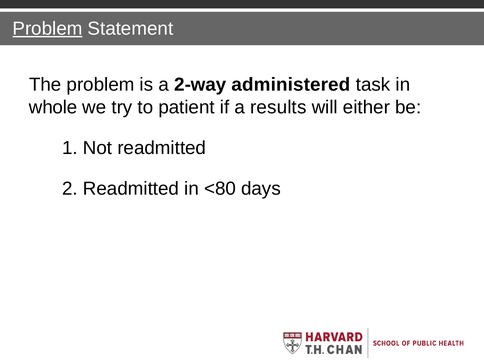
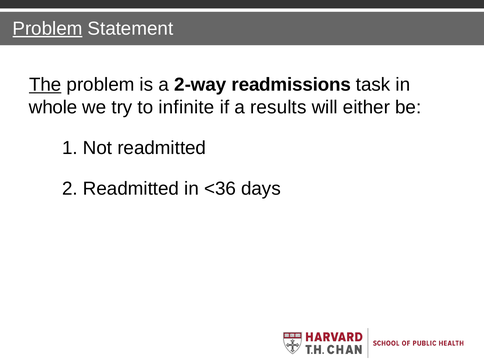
The underline: none -> present (45, 85)
administered: administered -> readmissions (291, 85)
patient: patient -> infinite (186, 107)
<80: <80 -> <36 (220, 189)
